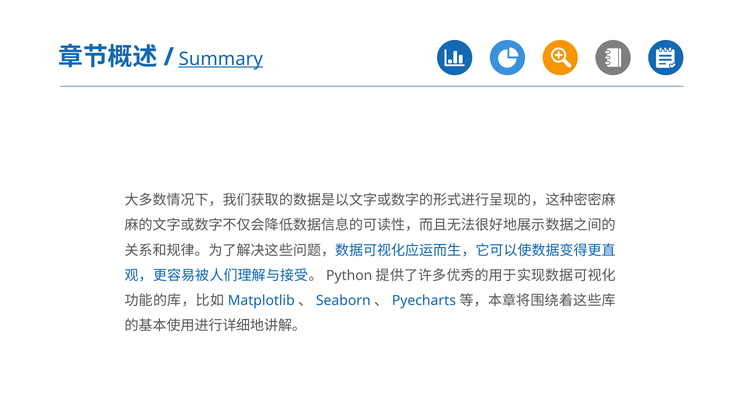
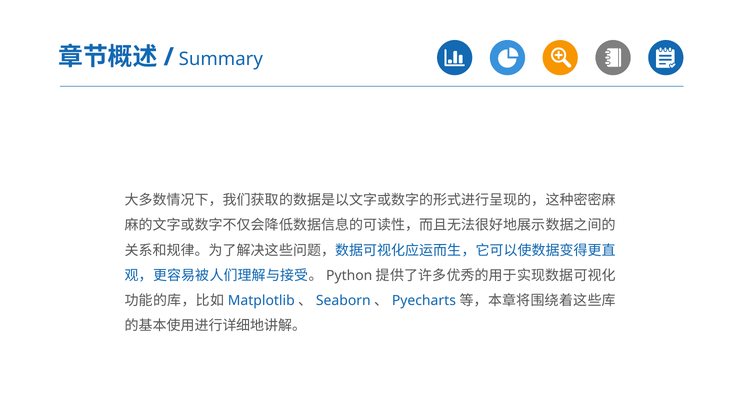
Summary underline: present -> none (221, 59)
